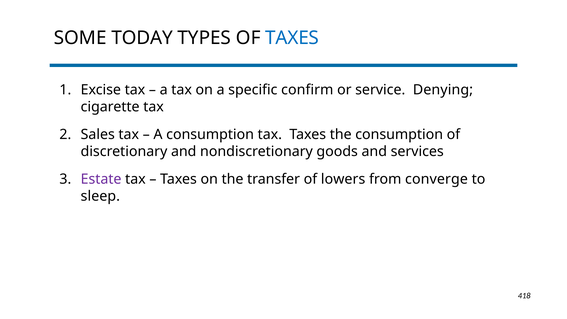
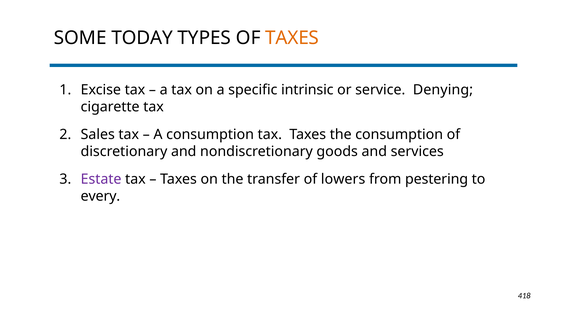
TAXES colour: blue -> orange (292, 38)
confirm: confirm -> intrinsic (307, 90)
converge: converge -> pestering (437, 179)
sleep: sleep -> every (100, 196)
